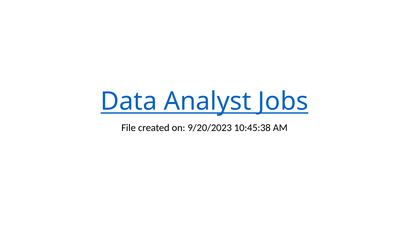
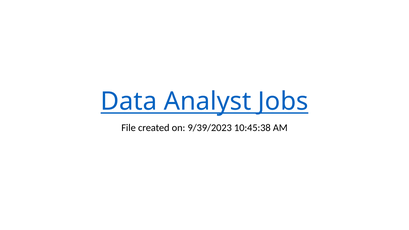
9/20/2023: 9/20/2023 -> 9/39/2023 (210, 128)
